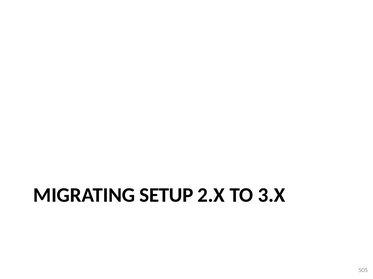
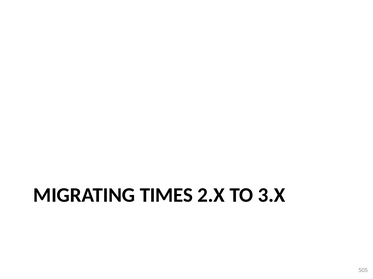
SETUP: SETUP -> TIMES (166, 196)
